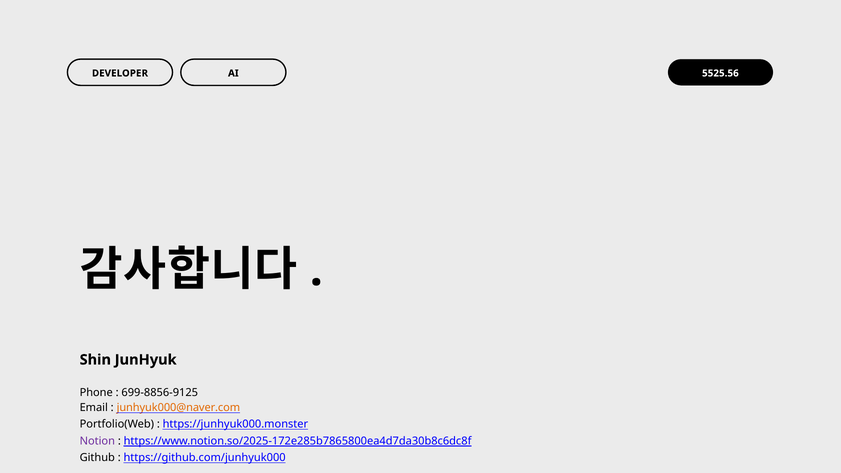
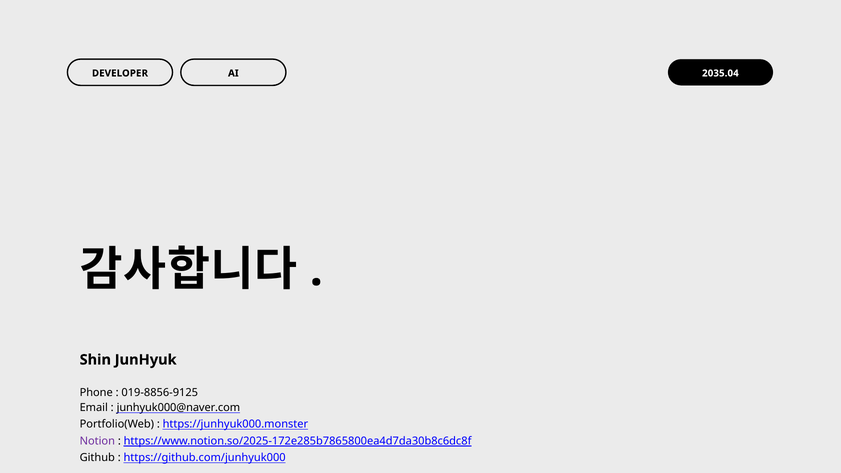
5525.56: 5525.56 -> 2035.04 (720, 73)
699-8856-9125: 699-8856-9125 -> 019-8856-9125 (160, 393)
junhyuk000@naver.com colour: orange -> black (178, 408)
